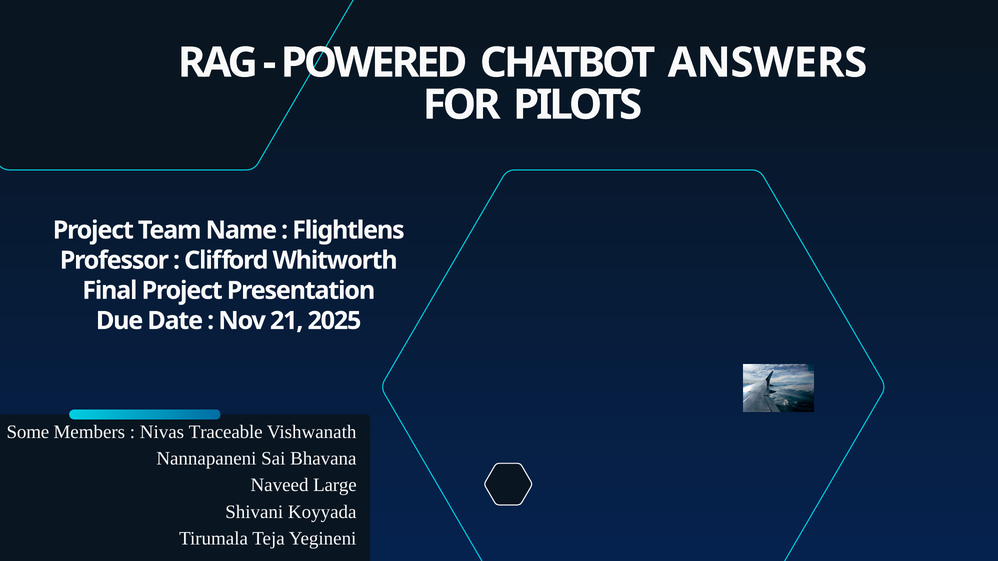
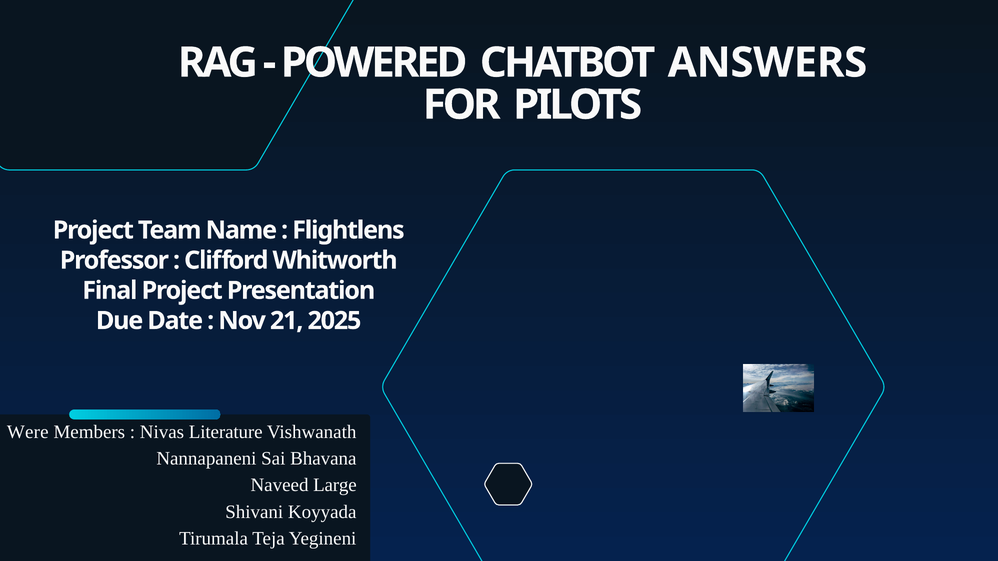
Some: Some -> Were (28, 432)
Traceable: Traceable -> Literature (226, 432)
